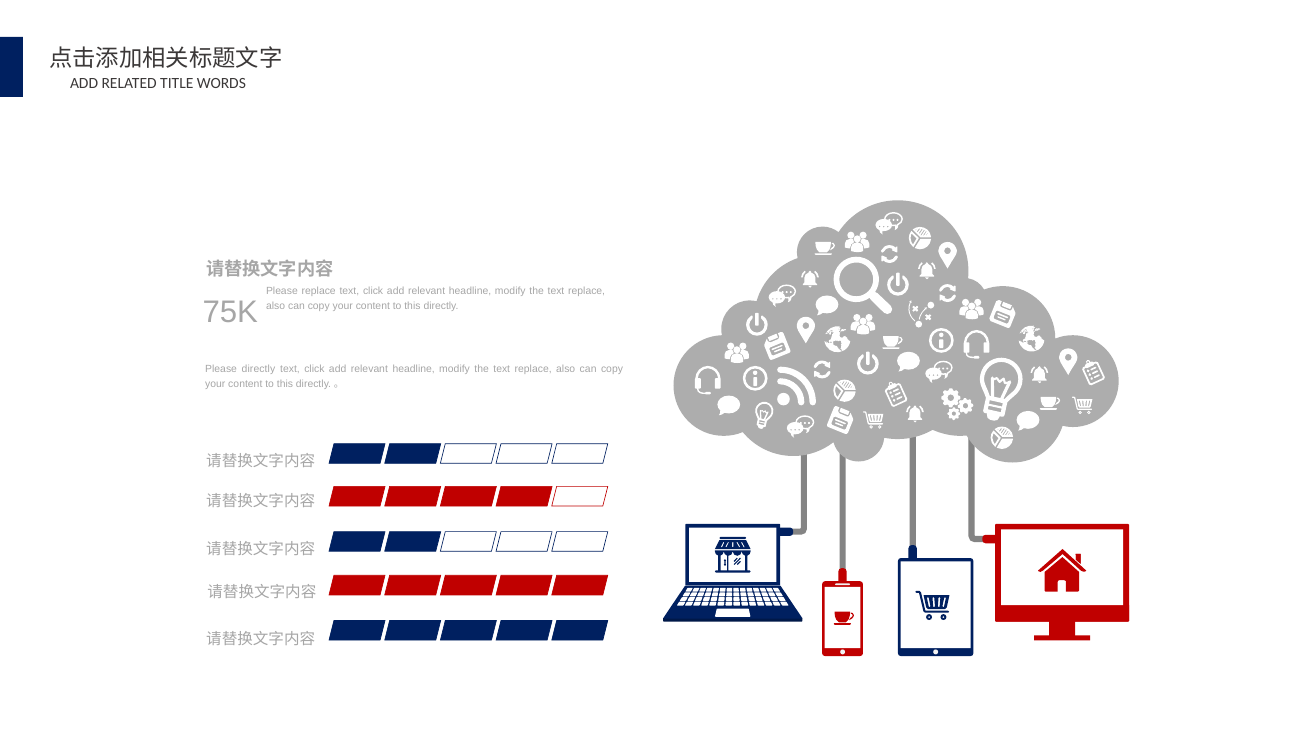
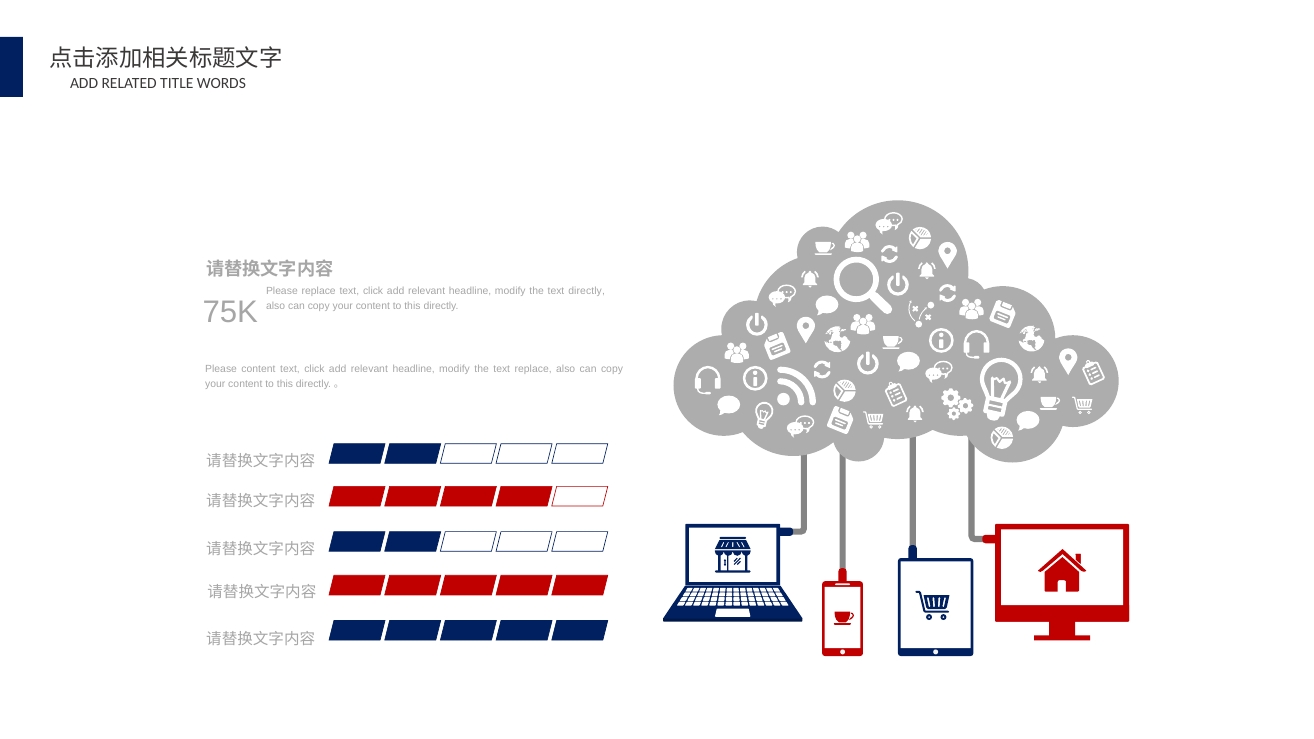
replace: replace -> directly (587, 292)
Please directly: directly -> content (259, 369)
